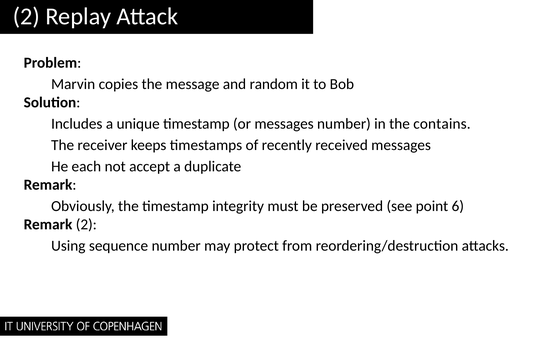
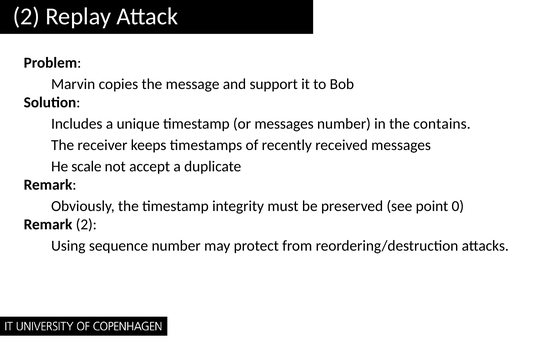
random: random -> support (274, 84)
each: each -> scale (86, 166)
6: 6 -> 0 (458, 206)
